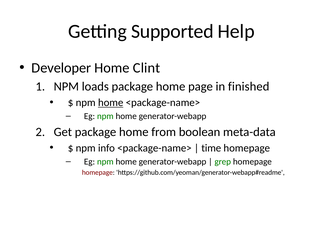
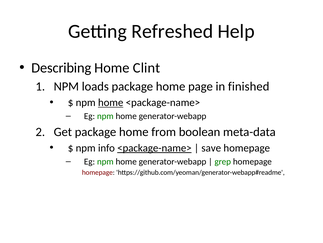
Supported: Supported -> Refreshed (172, 31)
Developer: Developer -> Describing (61, 68)
<package-name> underline: none -> present (154, 148)
time: time -> save (211, 148)
